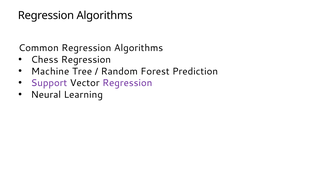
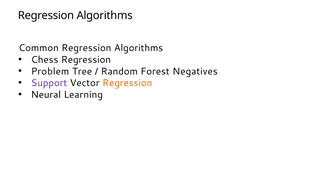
Machine: Machine -> Problem (50, 71)
Prediction: Prediction -> Negatives (195, 71)
Regression colour: purple -> orange (127, 83)
